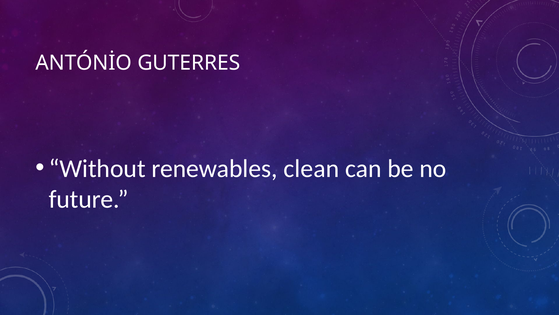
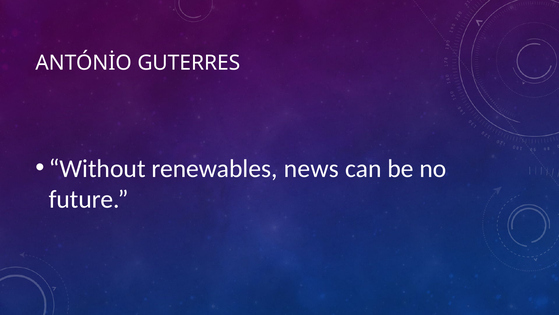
clean: clean -> news (311, 168)
